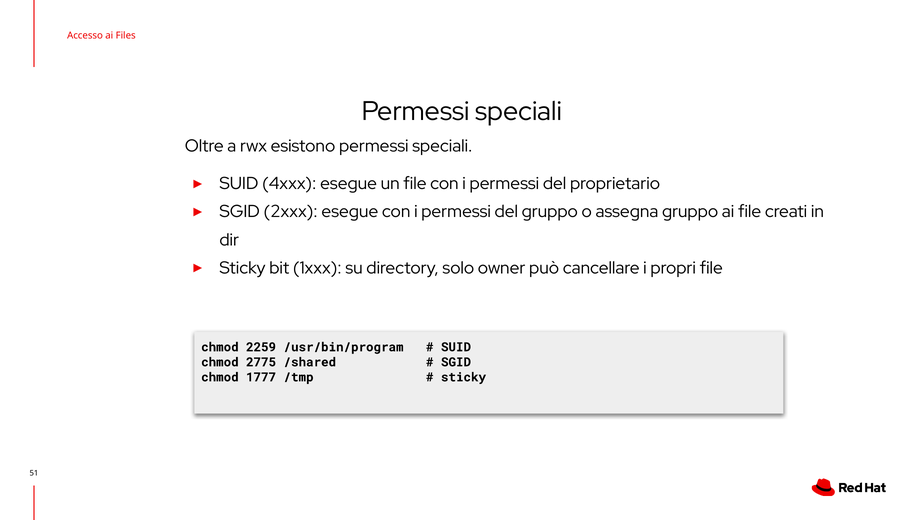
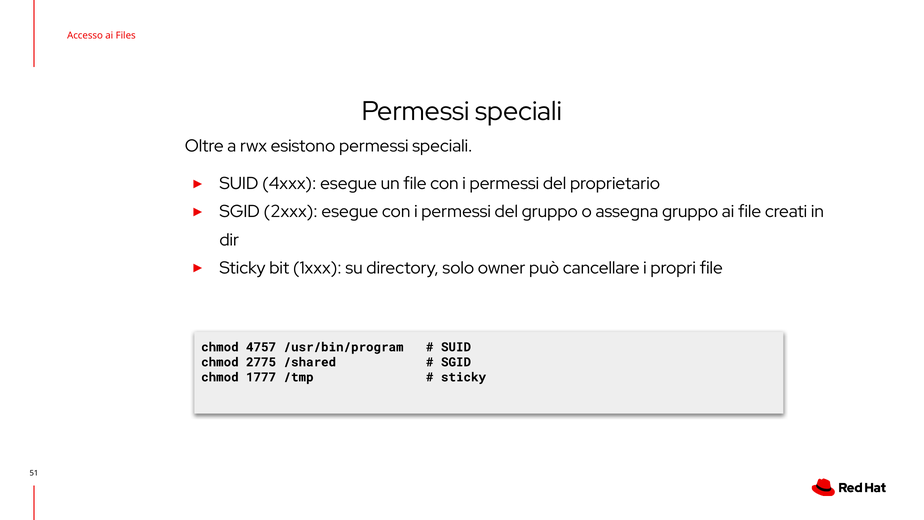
2259: 2259 -> 4757 (261, 347)
